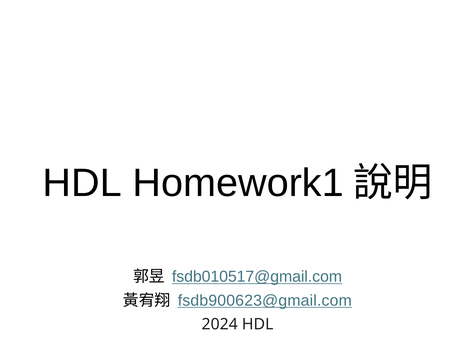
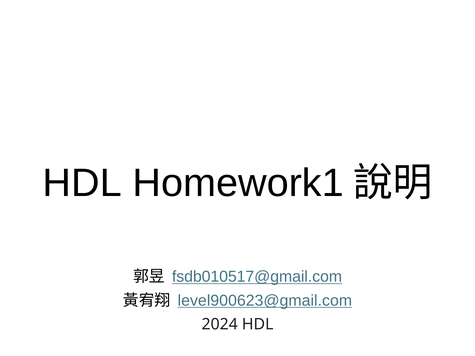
fsdb900623@gmail.com: fsdb900623@gmail.com -> level900623@gmail.com (265, 301)
